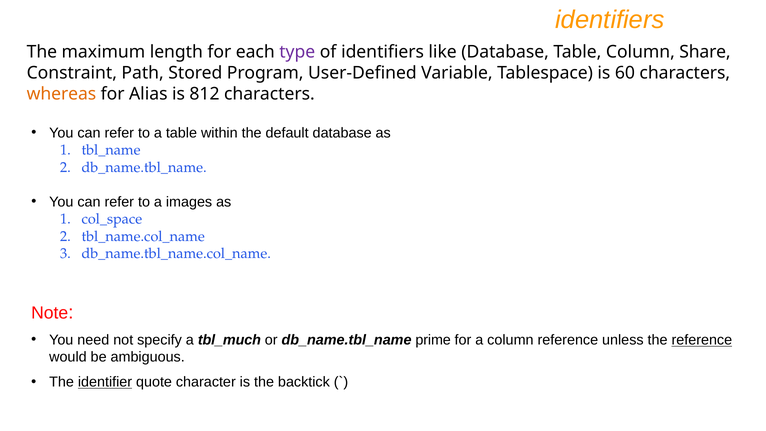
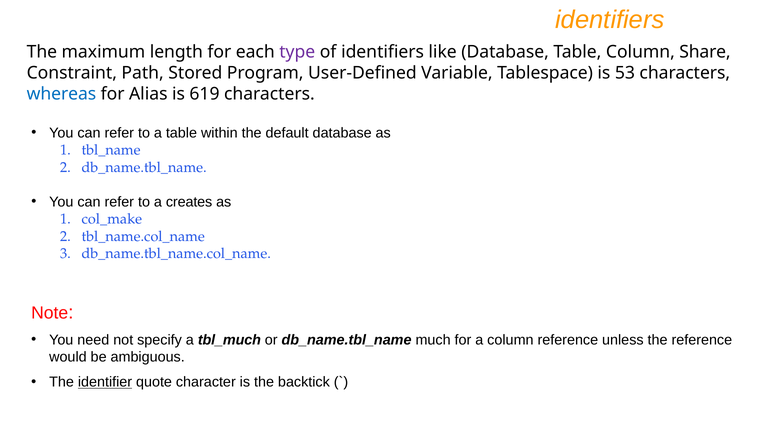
60: 60 -> 53 (625, 73)
whereas colour: orange -> blue (61, 94)
812: 812 -> 619 (205, 94)
images: images -> creates (189, 202)
col_space: col_space -> col_make (112, 219)
prime: prime -> much (433, 340)
reference underline: present -> none (702, 340)
